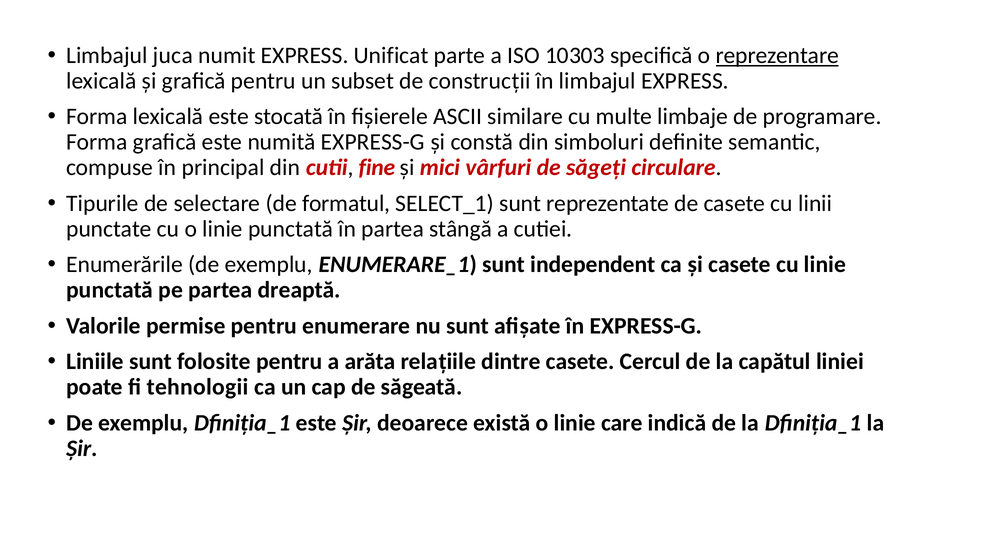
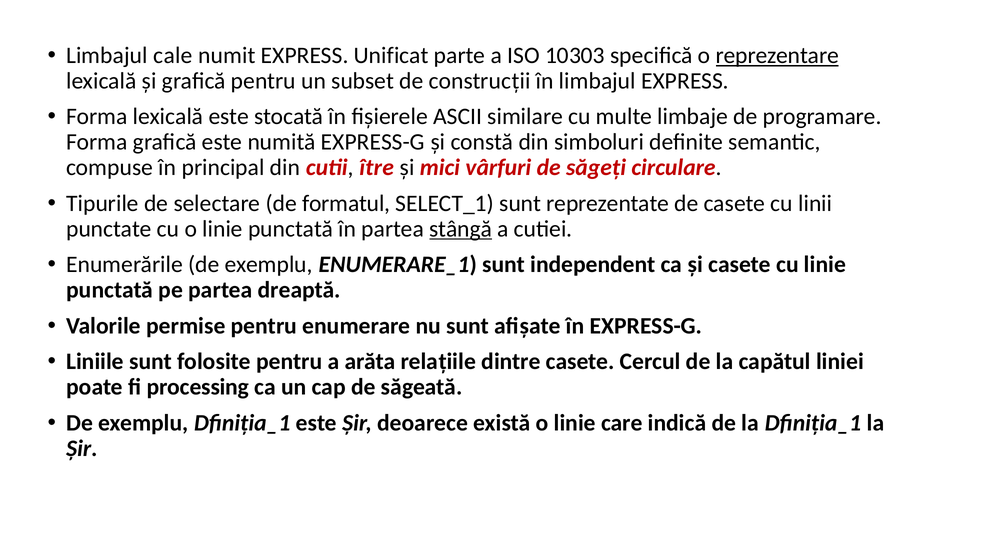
juca: juca -> cale (173, 56)
fine: fine -> ître (377, 168)
stângă underline: none -> present (461, 229)
tehnologii: tehnologii -> processing (198, 387)
